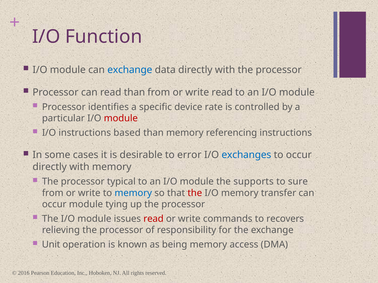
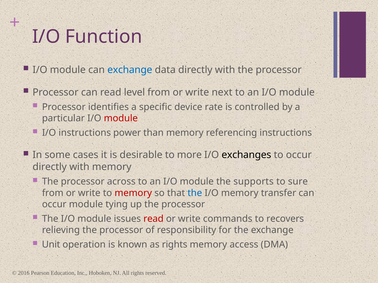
read than: than -> level (134, 92)
write read: read -> next (222, 92)
based: based -> power (127, 133)
error: error -> more (189, 155)
exchanges colour: blue -> black (246, 155)
typical: typical -> across (121, 182)
memory colour: blue -> red (133, 193)
the colour: red -> blue (195, 193)
as being: being -> rights (175, 245)
